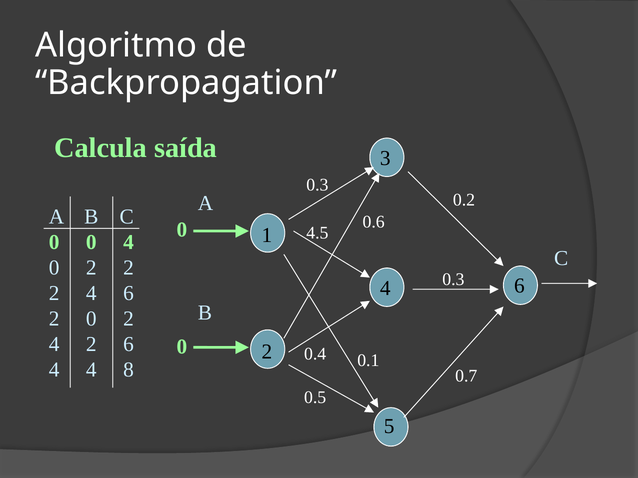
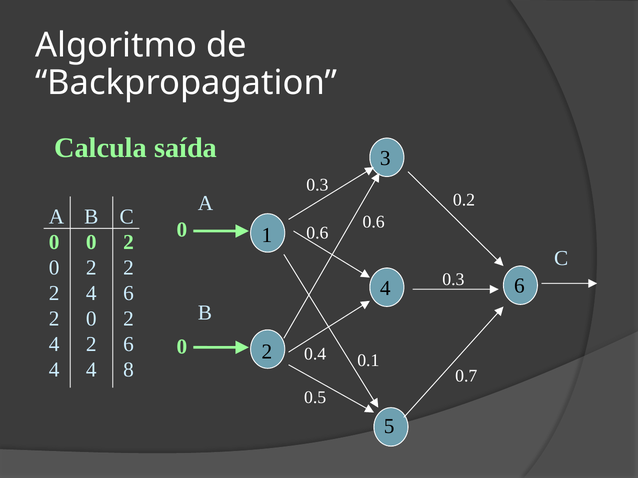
4.5: 4.5 -> 0.6 (317, 233)
0 0 4: 4 -> 2 (128, 242)
